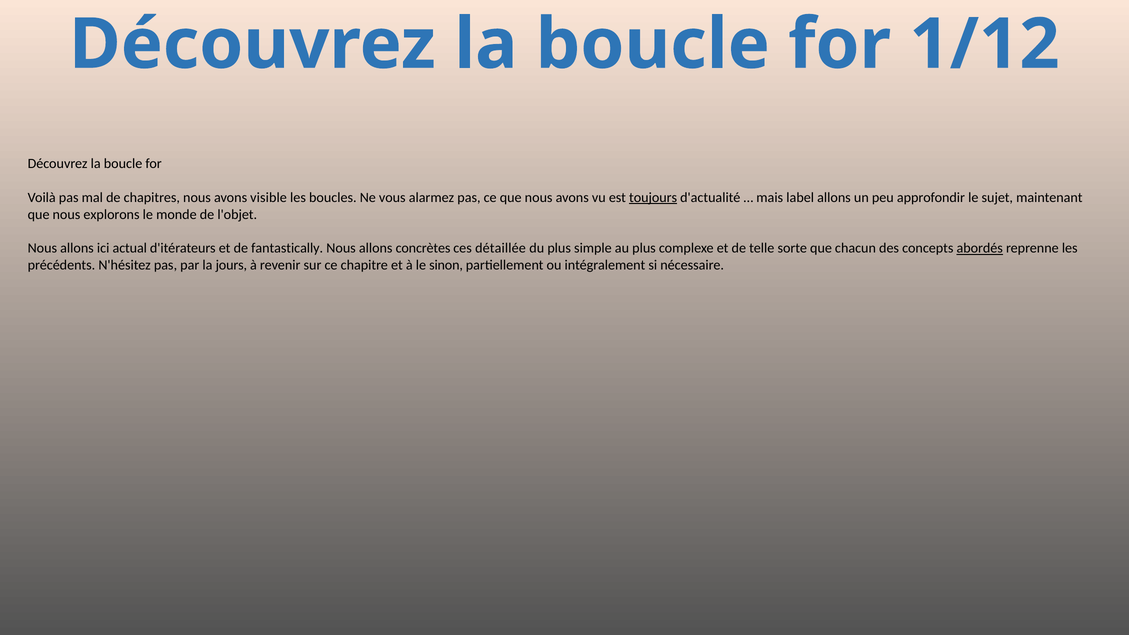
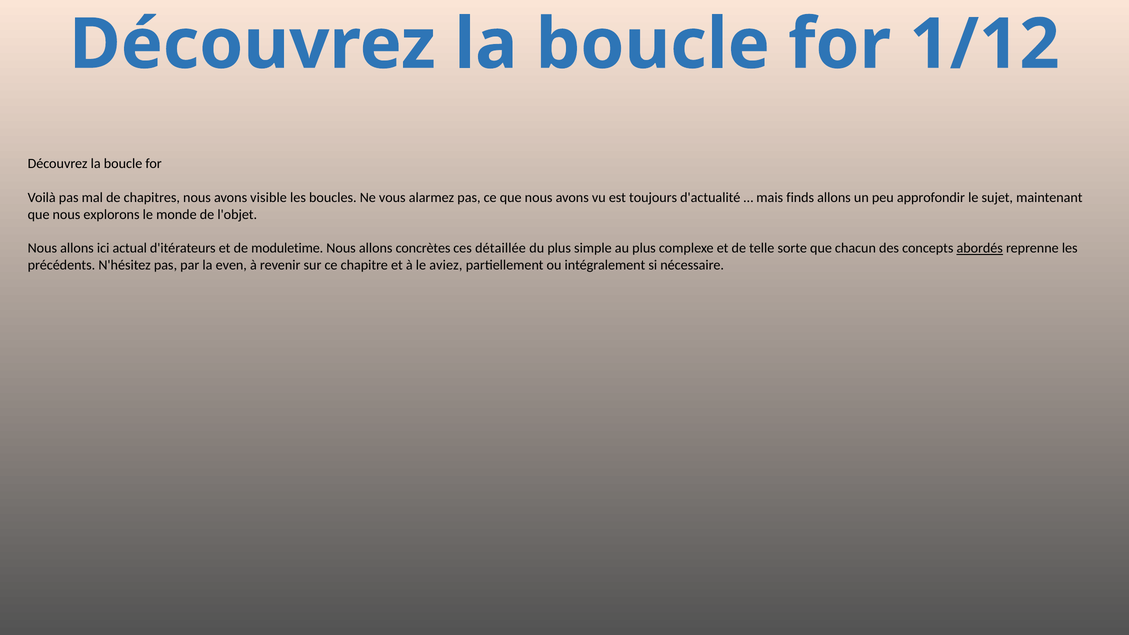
toujours underline: present -> none (653, 197)
label: label -> finds (800, 197)
fantastically: fantastically -> moduletime (287, 248)
jours: jours -> even (231, 265)
sinon: sinon -> aviez (446, 265)
